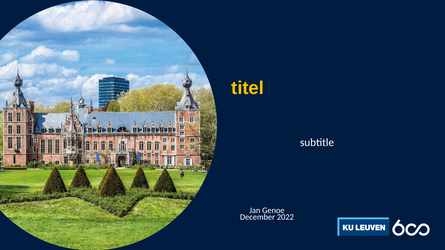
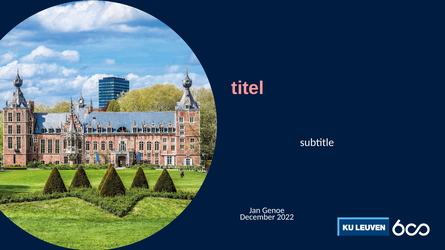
titel colour: yellow -> pink (248, 88)
